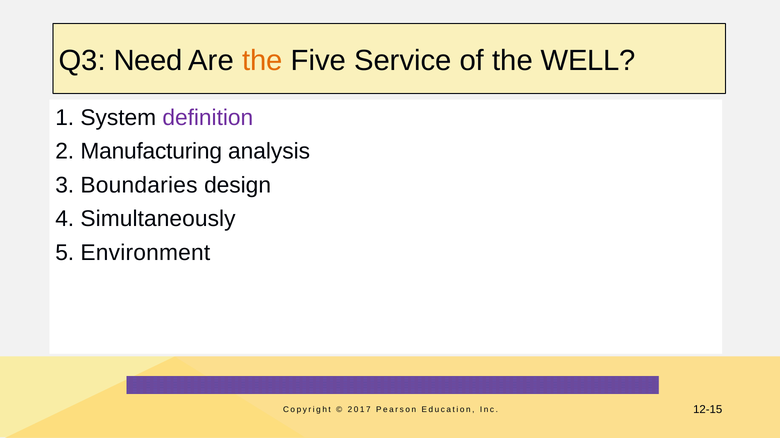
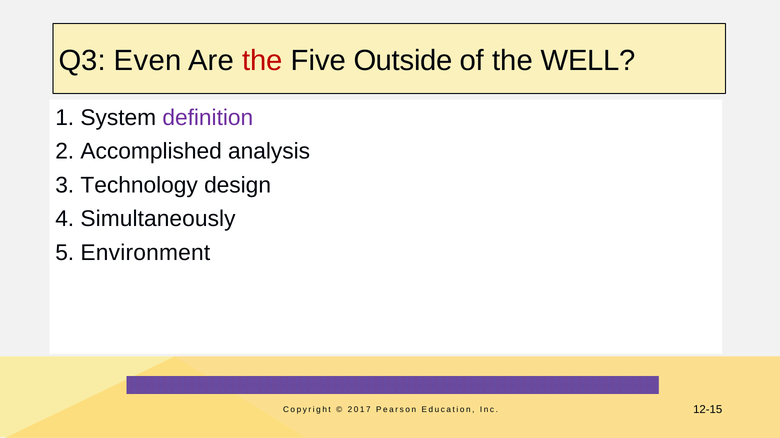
Need: Need -> Even (148, 61)
the colour: orange -> red (262, 61)
Service: Service -> Outside (403, 61)
Manufacturing: Manufacturing -> Accomplished (151, 152)
Boundaries: Boundaries -> Technology (139, 186)
